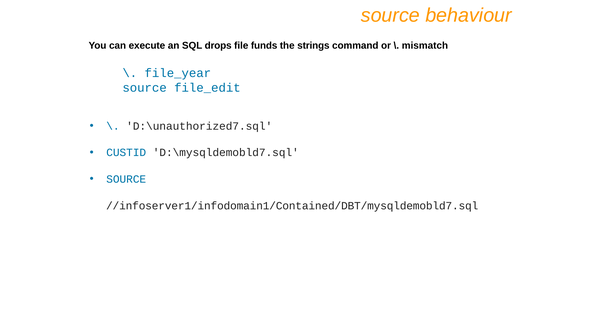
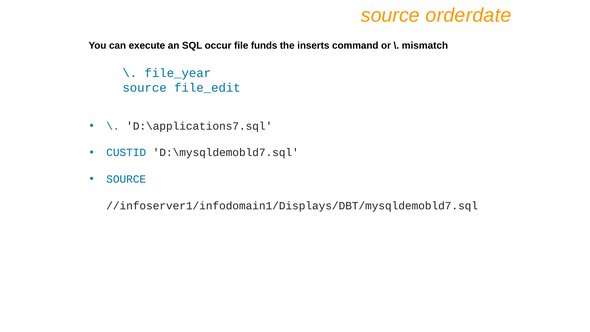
behaviour: behaviour -> orderdate (468, 15)
drops: drops -> occur (218, 46)
strings: strings -> inserts (313, 46)
D:\unauthorized7.sql: D:\unauthorized7.sql -> D:\applications7.sql (199, 126)
//infoserver1/infodomain1/Contained/DBT/mysqldemobld7.sql: //infoserver1/infodomain1/Contained/DBT/mysqldemobld7.sql -> //infoserver1/infodomain1/Displays/DBT/mysqldemobld7.sql (292, 206)
